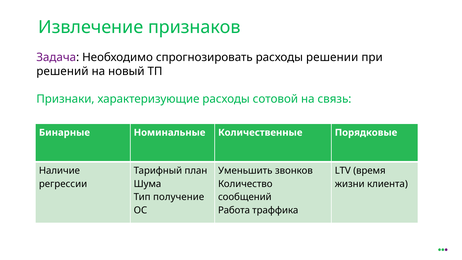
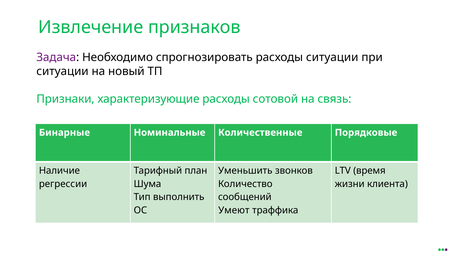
расходы решении: решении -> ситуации (332, 57)
решений: решений -> ситуации (62, 71)
получение: получение -> выполнить (179, 197)
Работа: Работа -> Умеют (234, 210)
